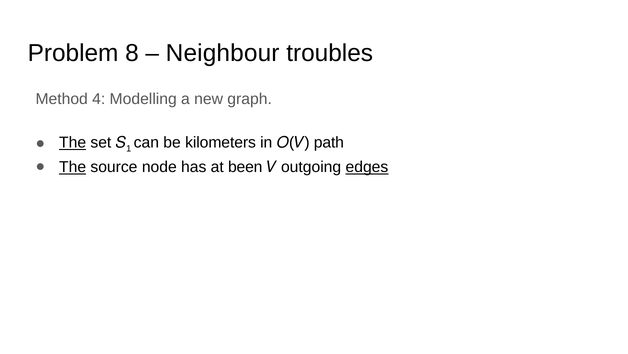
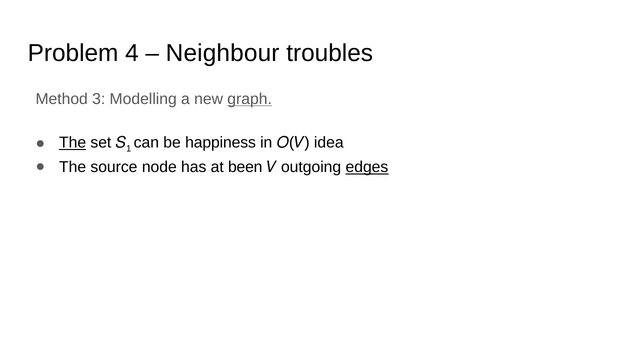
8: 8 -> 4 (132, 53)
4: 4 -> 3 (99, 99)
graph underline: none -> present (250, 99)
kilometers: kilometers -> happiness (221, 142)
path: path -> idea (329, 142)
The underline: present -> none (73, 167)
